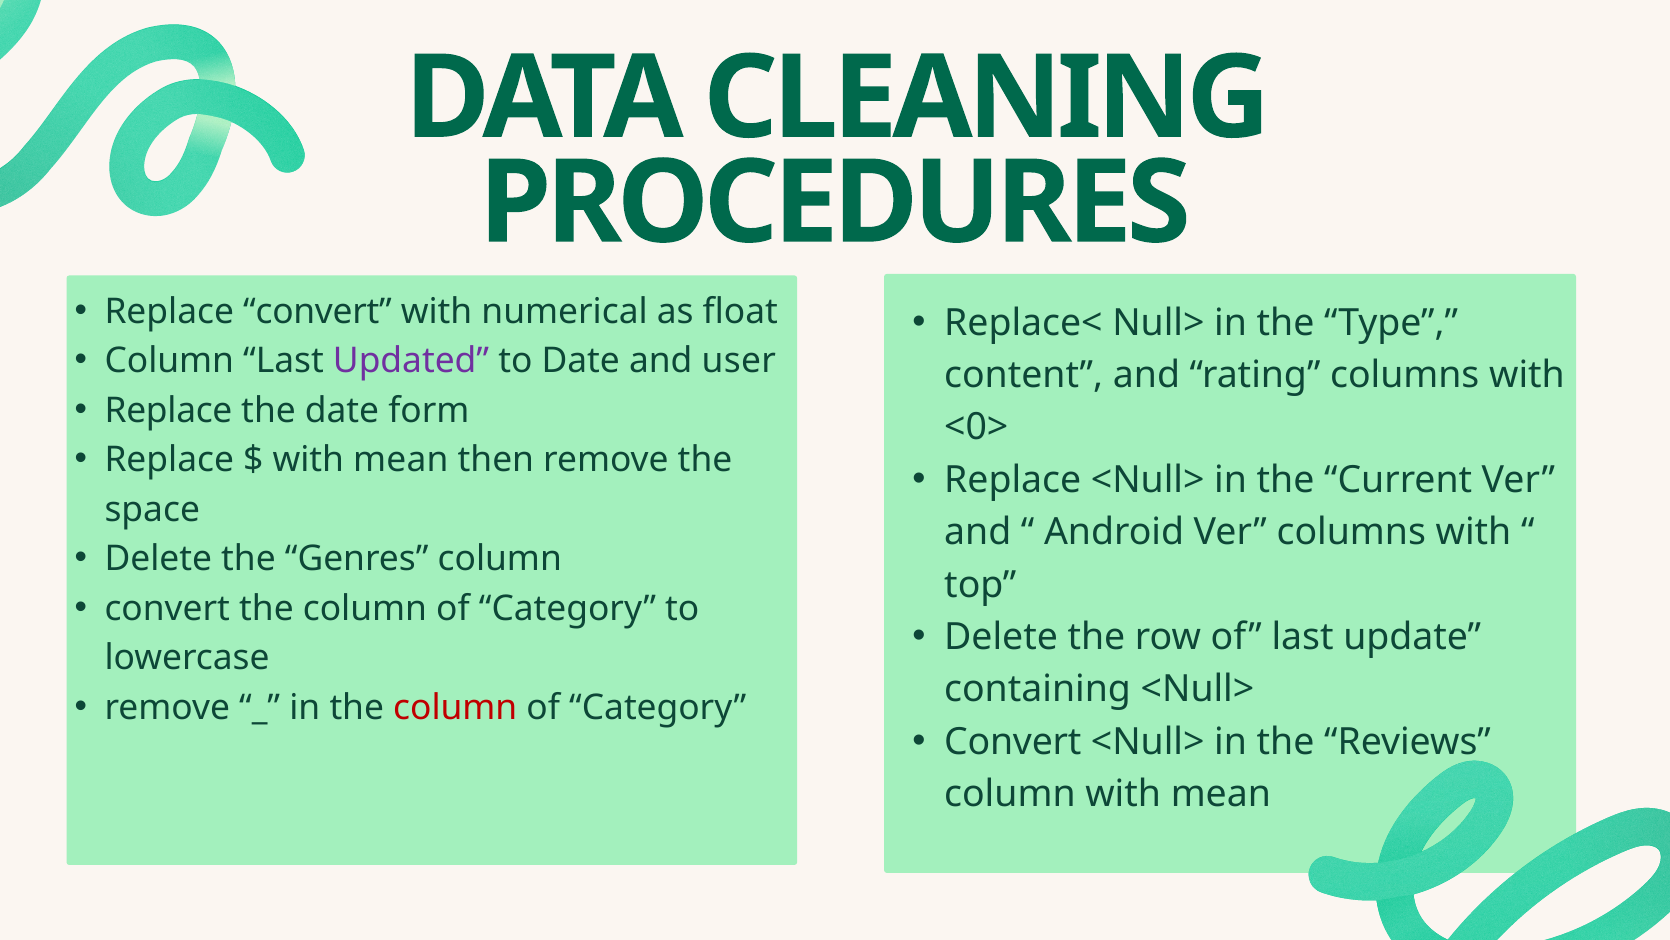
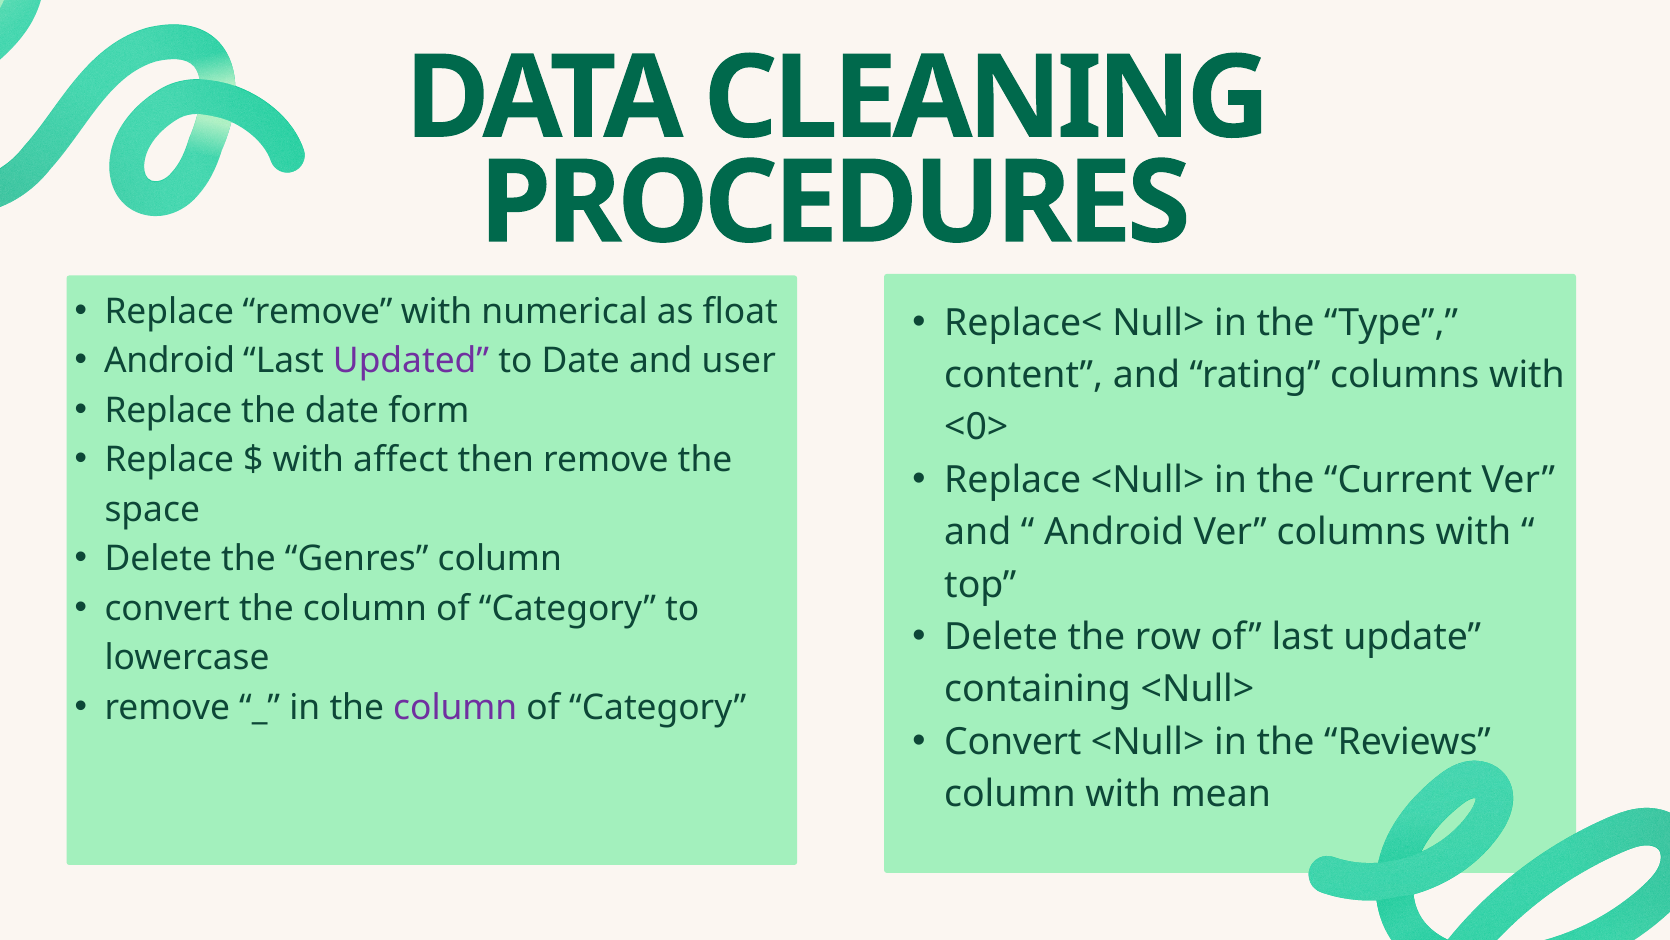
Replace convert: convert -> remove (318, 311)
Column: Column -> Android (170, 361)
mean: mean -> affect (401, 460)
column colour: red -> purple (455, 707)
